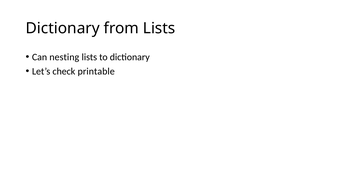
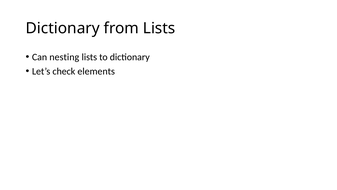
printable: printable -> elements (96, 71)
